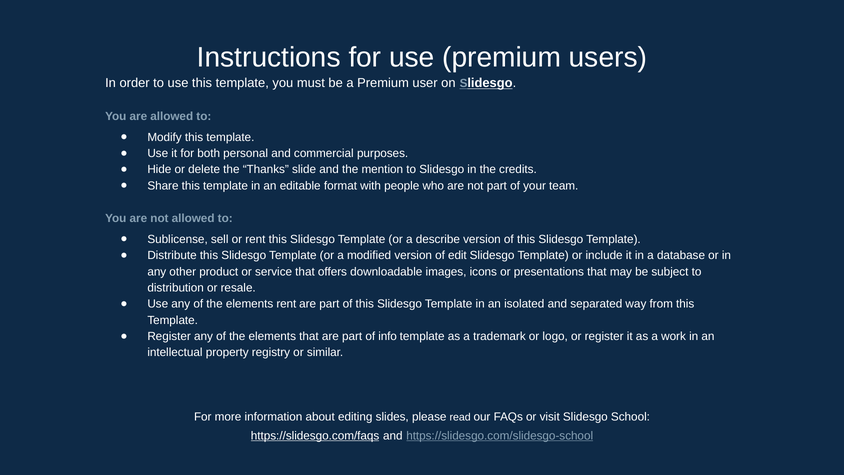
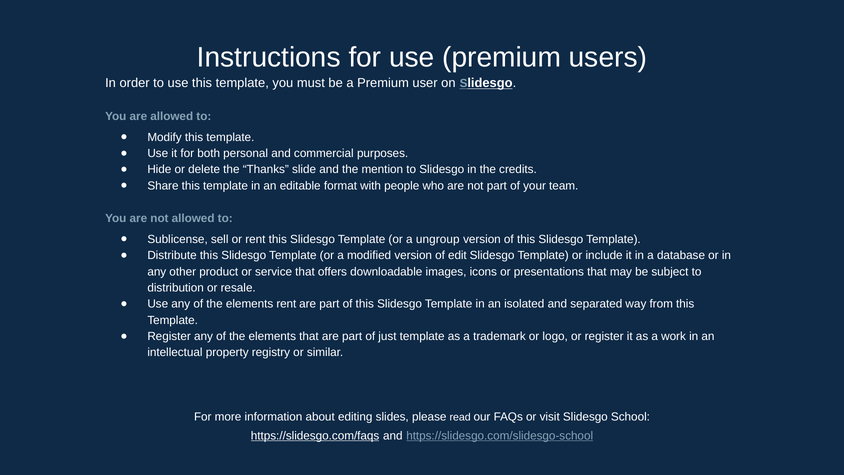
describe: describe -> ungroup (438, 239)
info: info -> just (387, 336)
